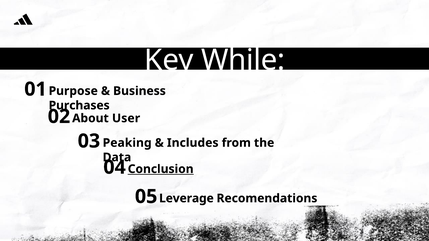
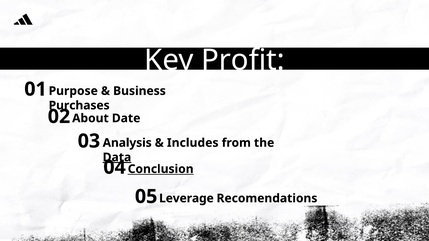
While: While -> Profit (243, 60)
User: User -> Date (126, 118)
Peaking: Peaking -> Analysis (127, 143)
Data underline: none -> present (117, 157)
